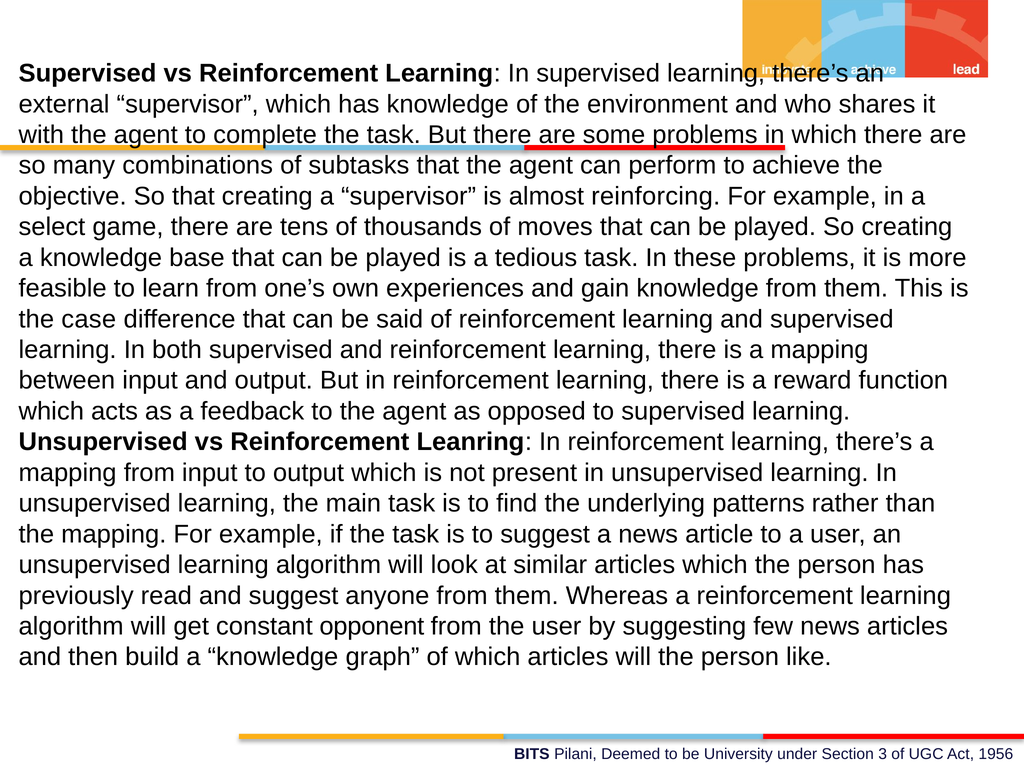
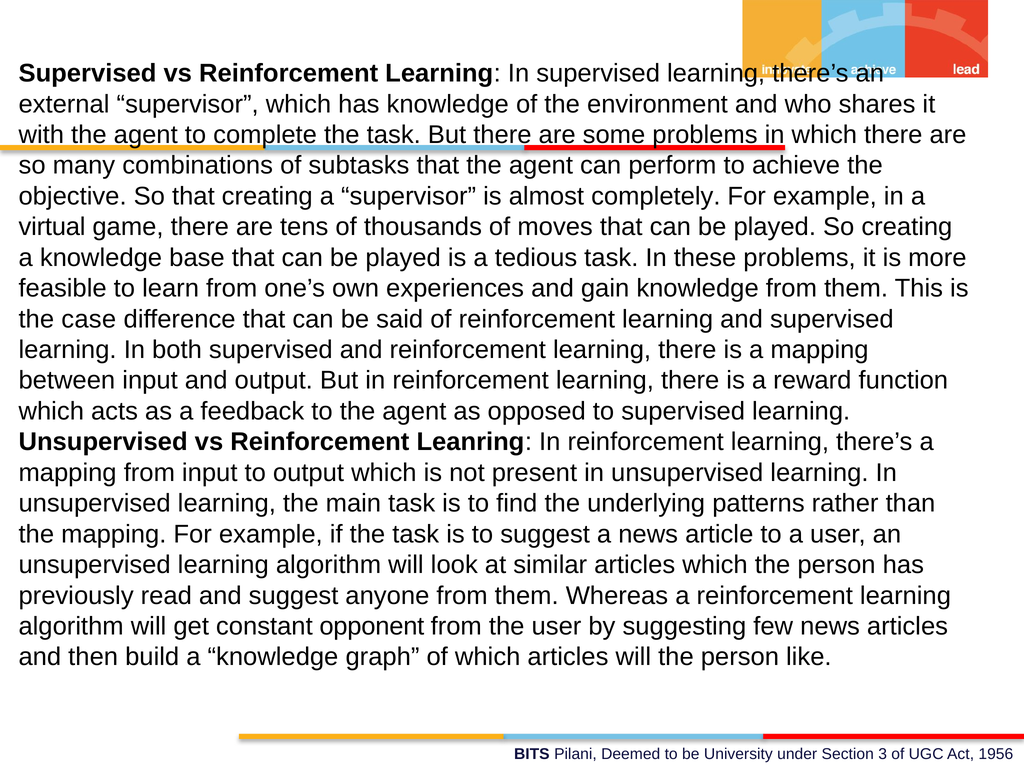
reinforcing: reinforcing -> completely (656, 196)
select: select -> virtual (52, 227)
